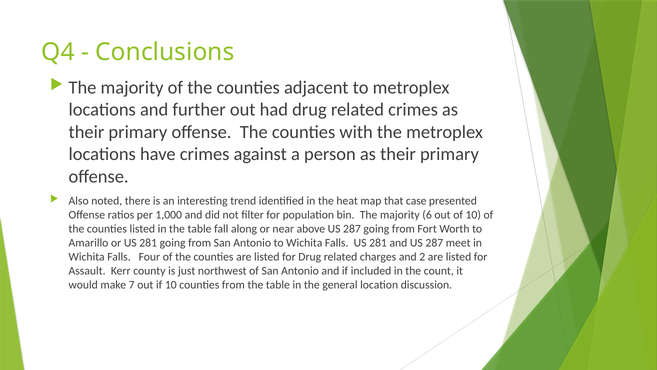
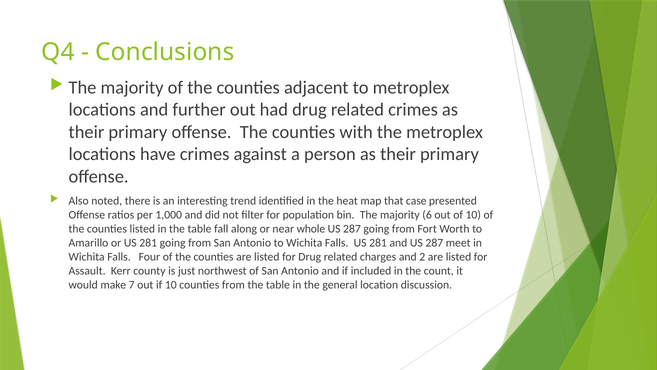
above: above -> whole (311, 229)
